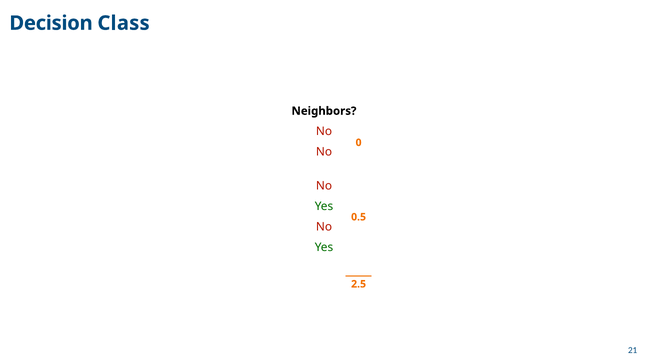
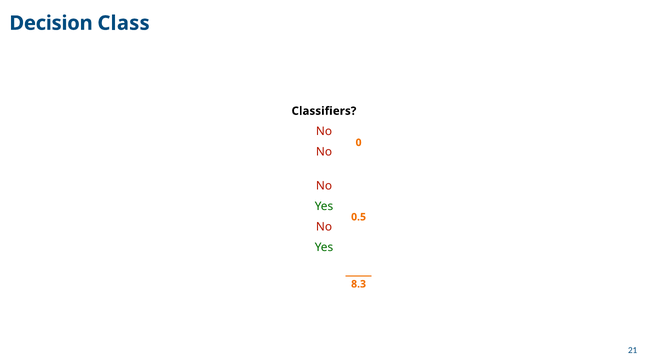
Neighbors: Neighbors -> Classifiers (324, 111)
2.5: 2.5 -> 8.3 (359, 284)
